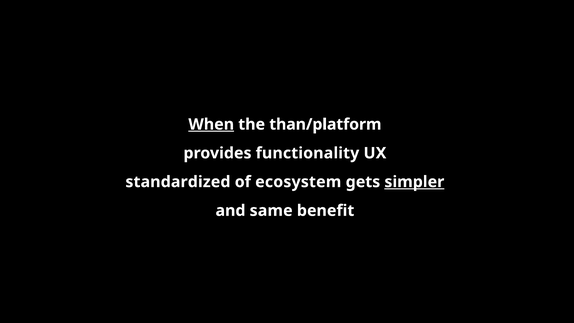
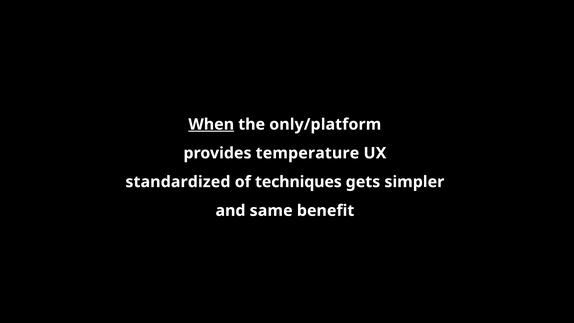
than/platform: than/platform -> only/platform (325, 124)
functionality: functionality -> temperature (307, 153)
ecosystem: ecosystem -> techniques (298, 182)
simpler underline: present -> none (414, 182)
